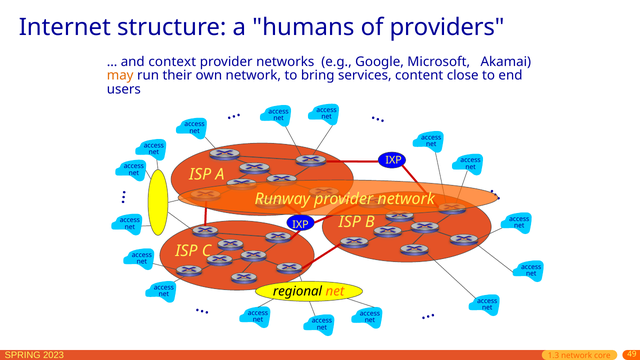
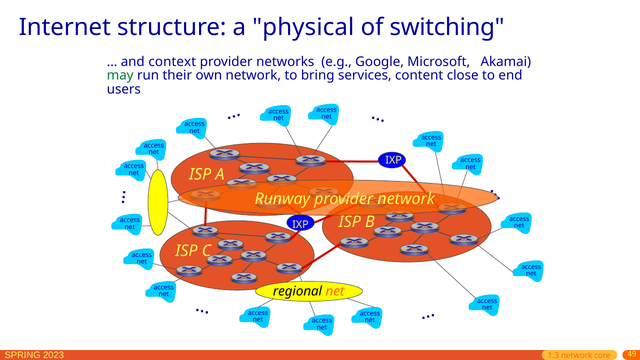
humans: humans -> physical (303, 27)
providers: providers -> switching (447, 27)
may colour: orange -> green (120, 76)
